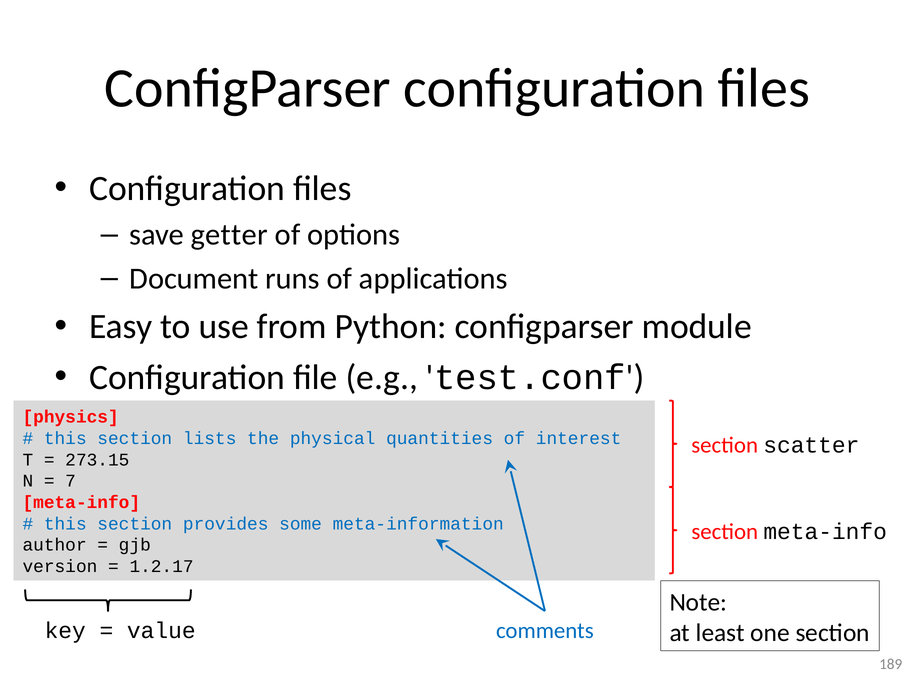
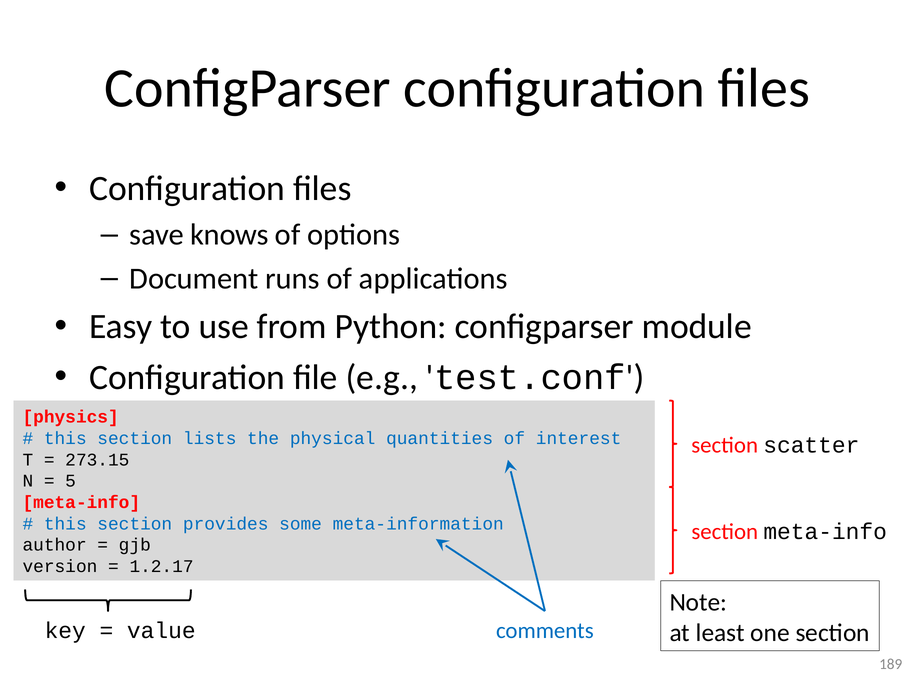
getter: getter -> knows (230, 235)
7: 7 -> 5 (71, 481)
